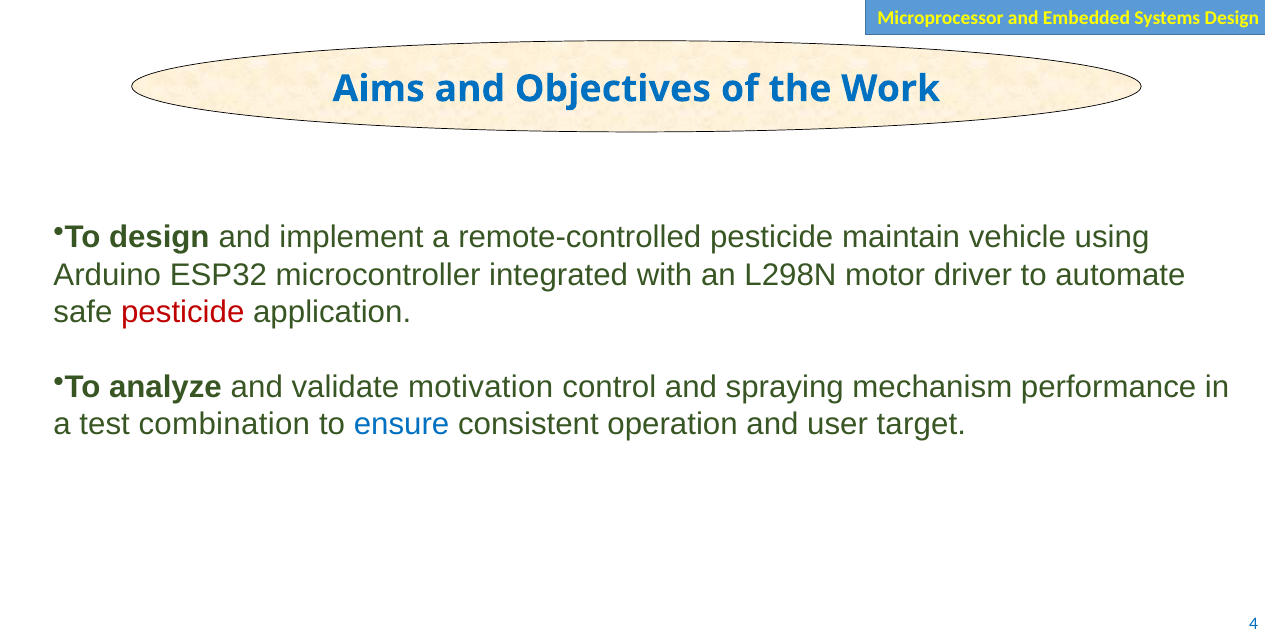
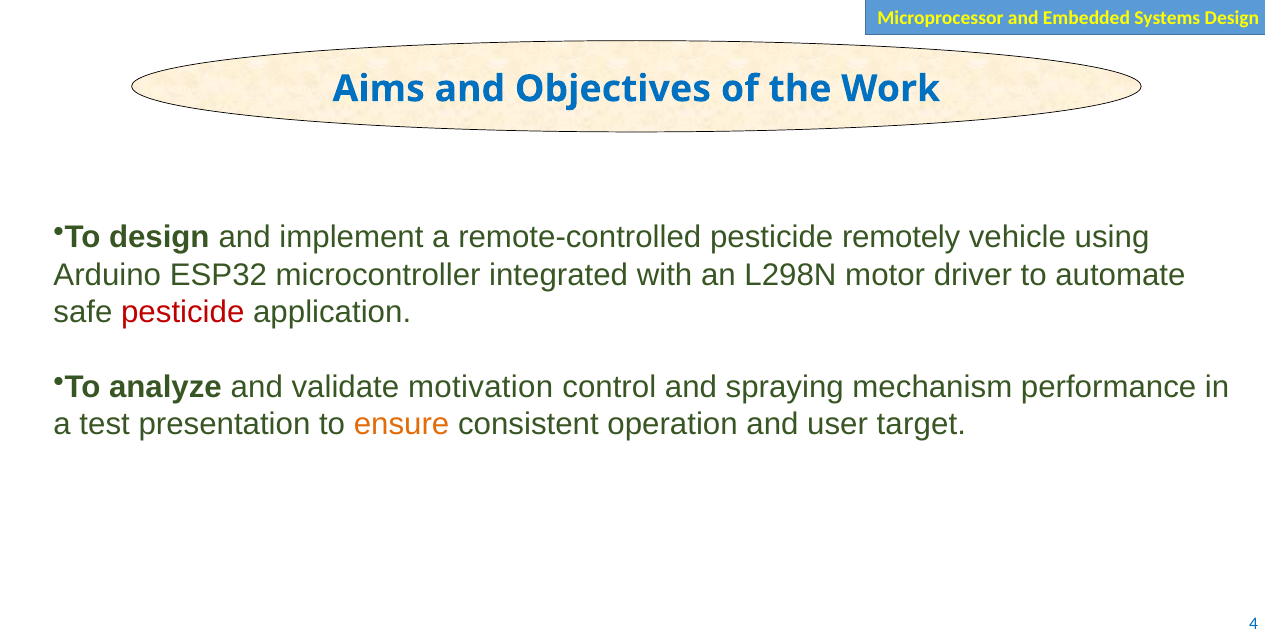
maintain: maintain -> remotely (901, 238)
combination: combination -> presentation (224, 425)
ensure colour: blue -> orange (402, 425)
